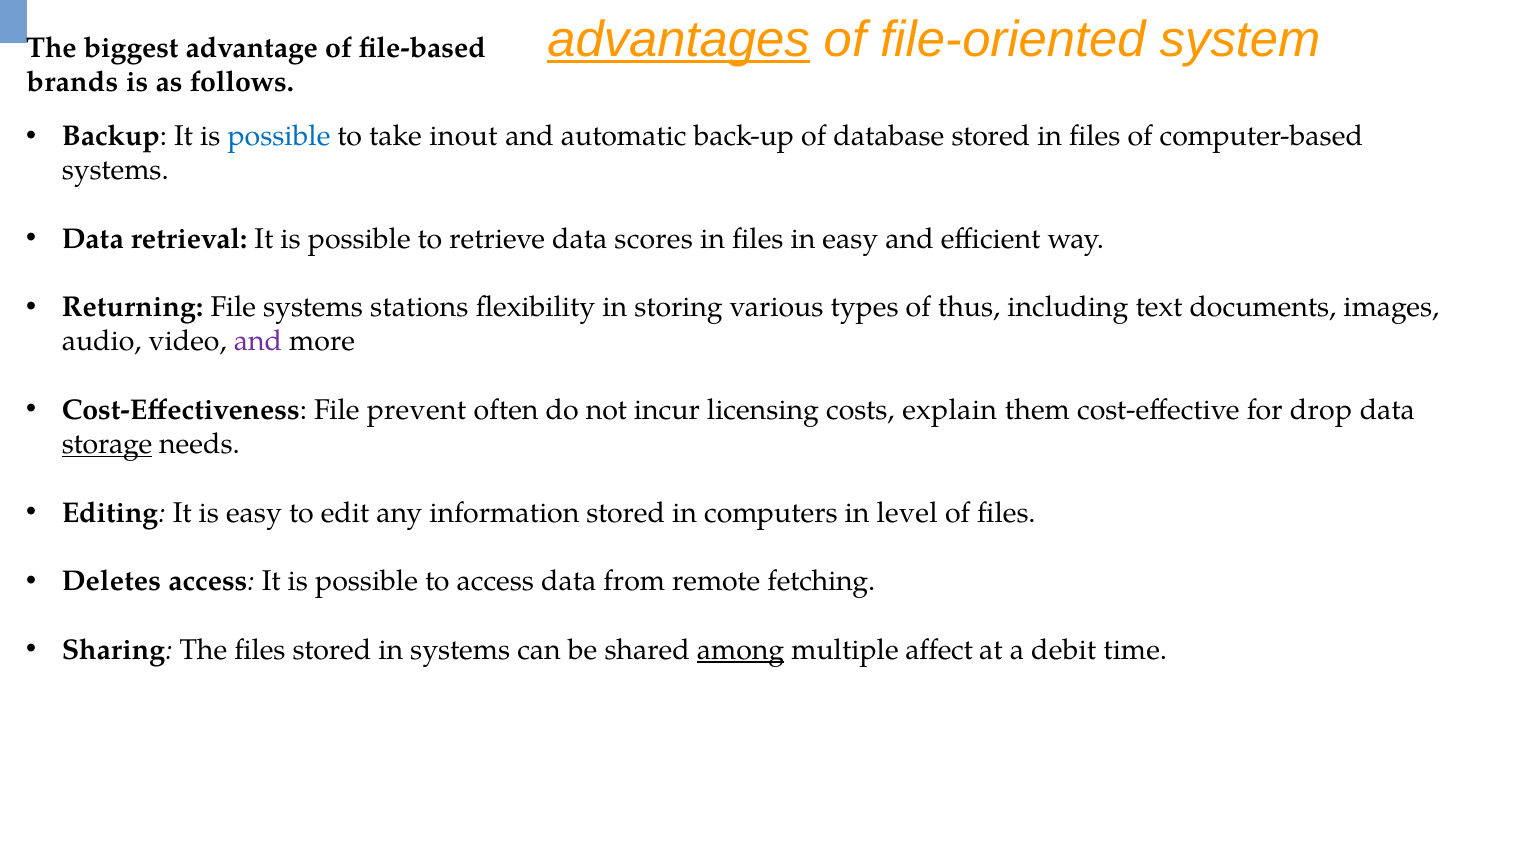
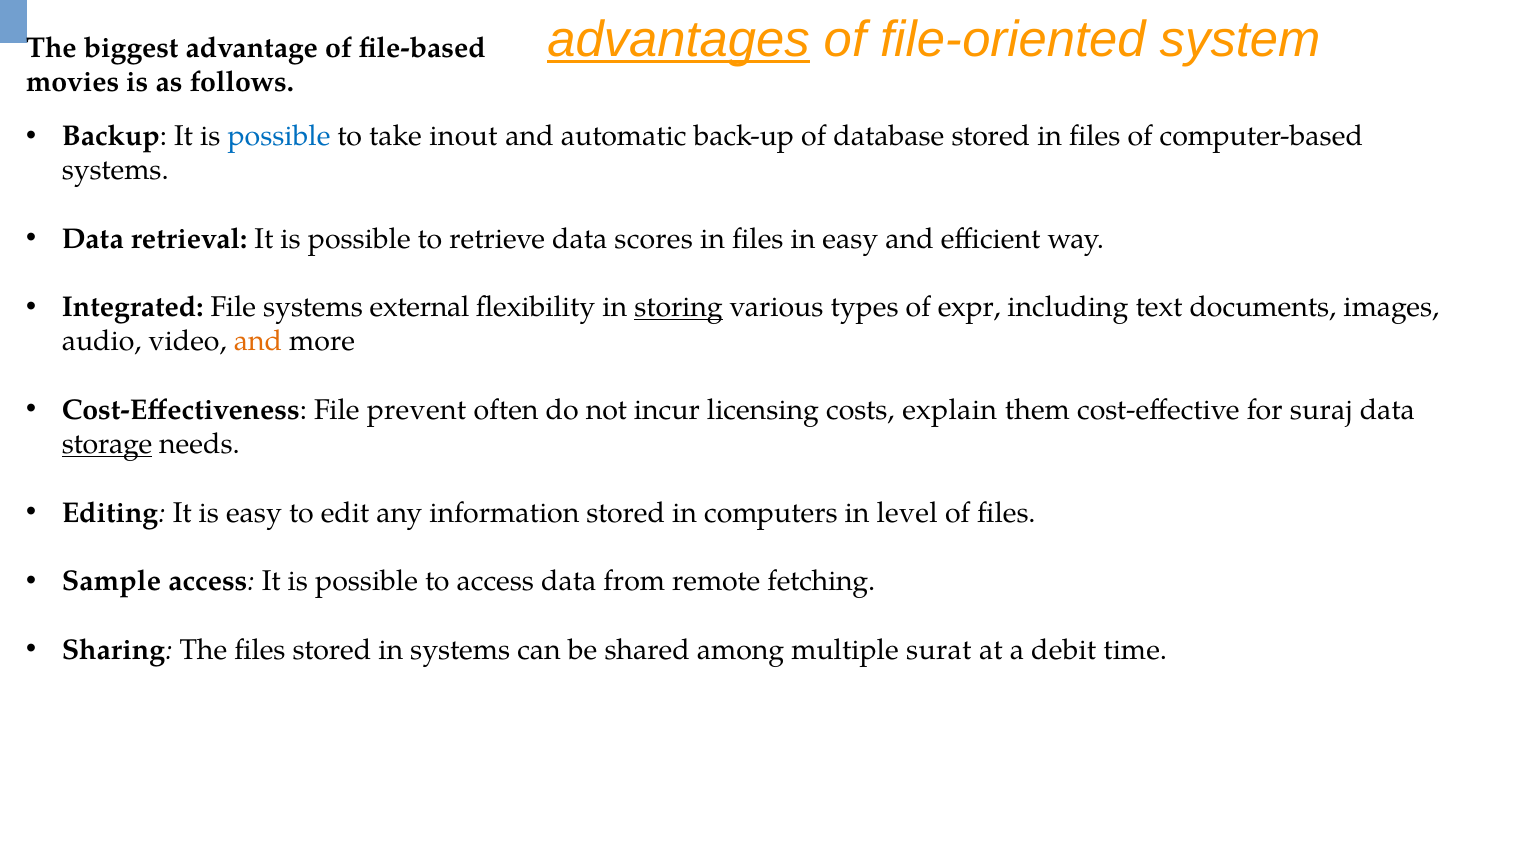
brands: brands -> movies (73, 82)
Returning: Returning -> Integrated (133, 307)
stations: stations -> external (420, 307)
storing underline: none -> present (679, 307)
thus: thus -> expr (969, 307)
and colour: purple -> orange (258, 342)
drop: drop -> suraj (1321, 410)
Deletes: Deletes -> Sample (111, 581)
among underline: present -> none (741, 650)
affect: affect -> surat (939, 650)
